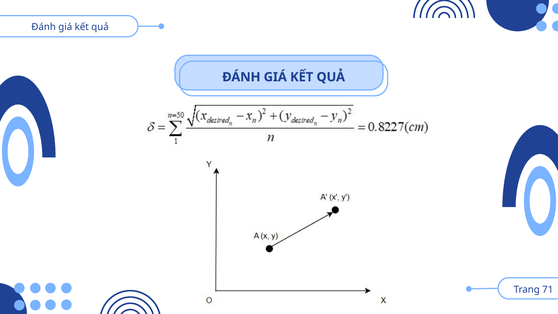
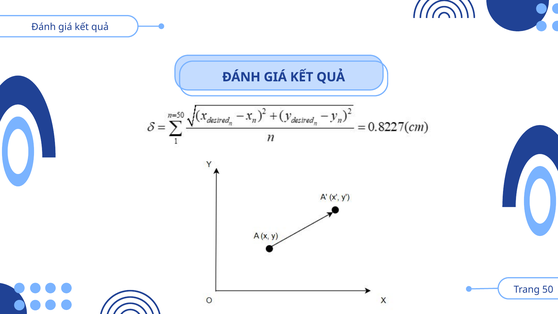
71: 71 -> 50 (548, 289)
